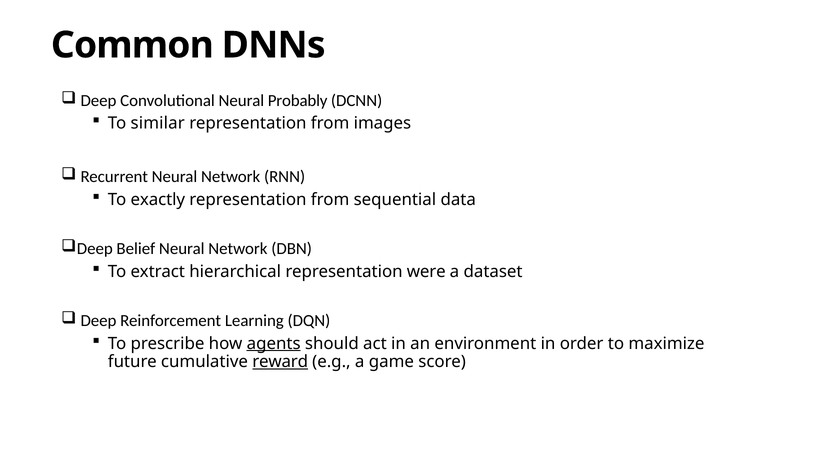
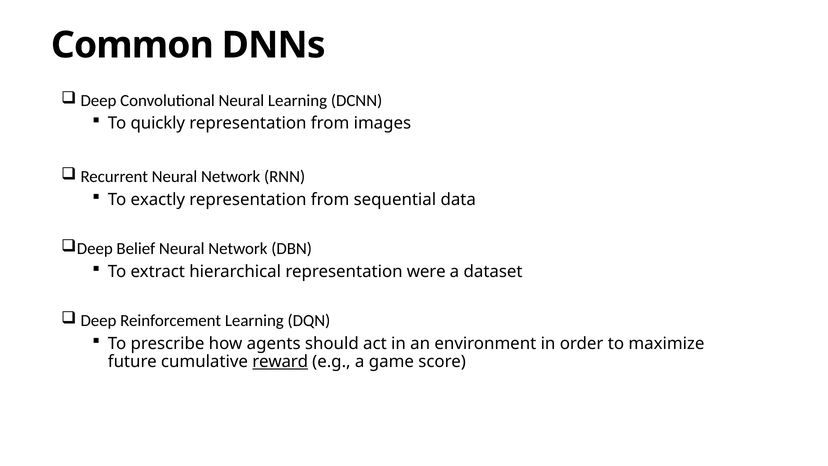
Neural Probably: Probably -> Learning (298, 101)
similar: similar -> quickly (158, 123)
agents underline: present -> none (274, 343)
